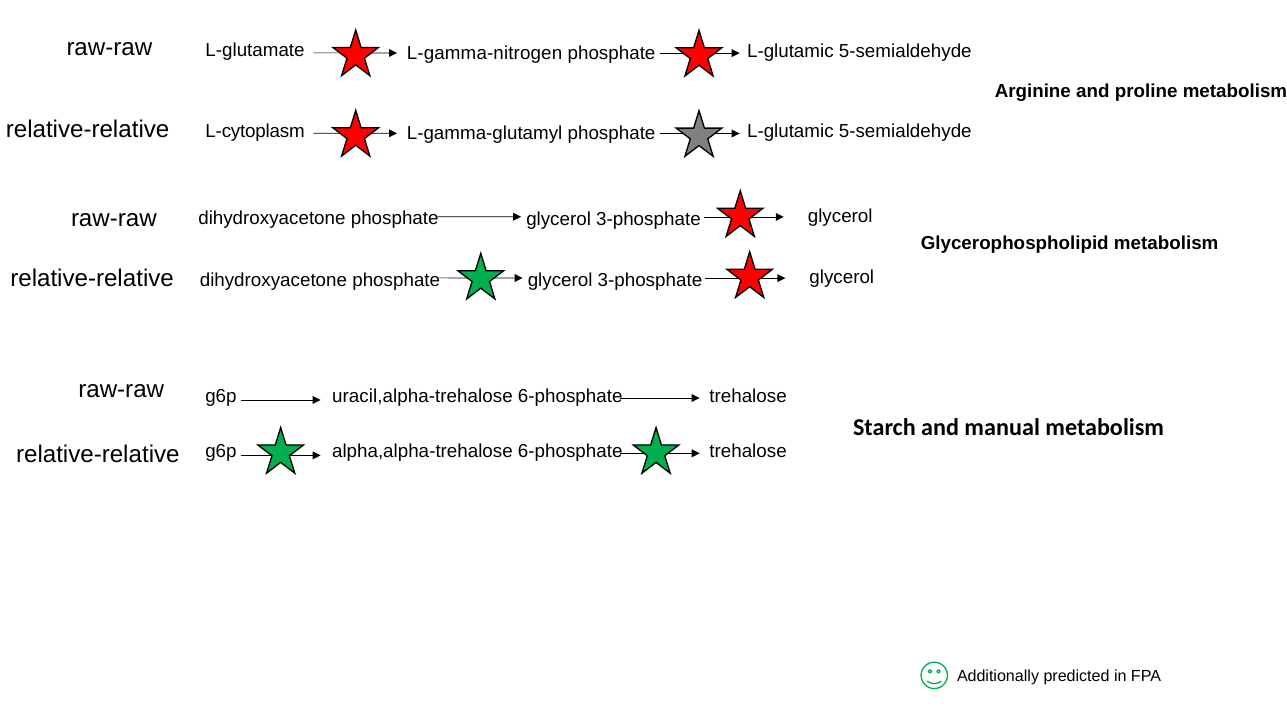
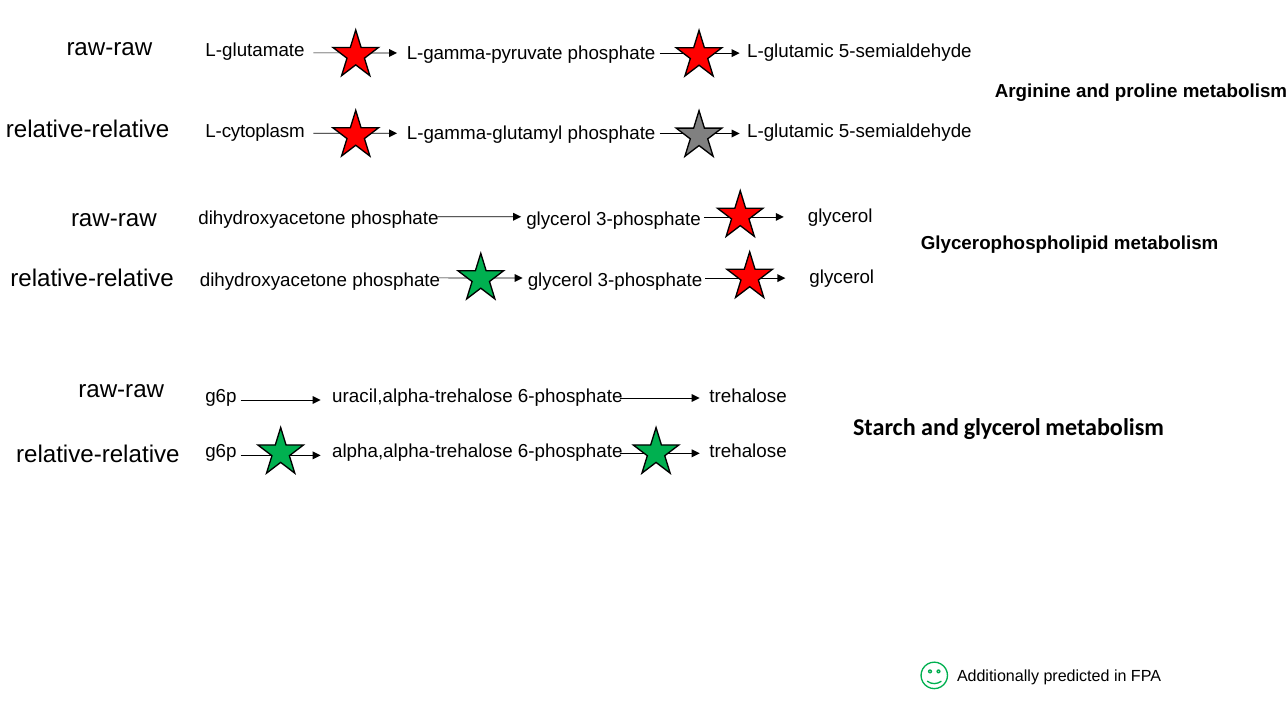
L-gamma-nitrogen: L-gamma-nitrogen -> L-gamma-pyruvate (485, 53)
and manual: manual -> glycerol (1002, 428)
